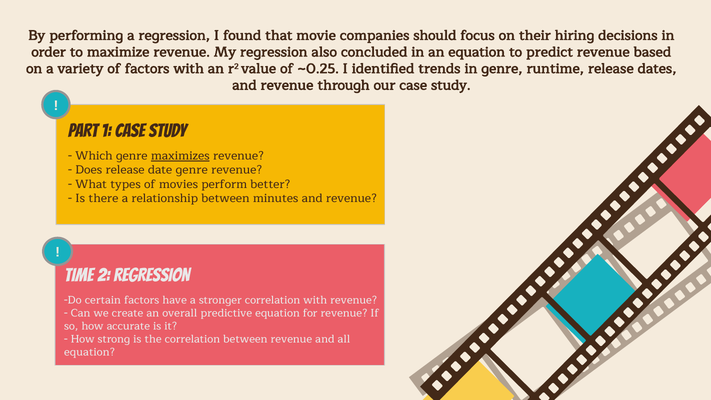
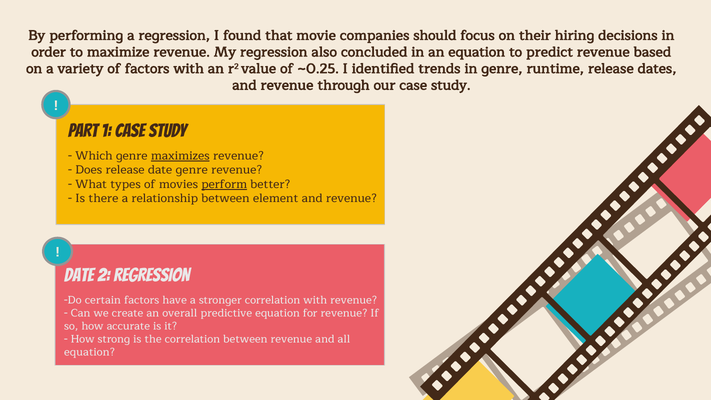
perform underline: none -> present (224, 184)
minutes: minutes -> element (276, 199)
TIME: TIME -> DATE (79, 276)
